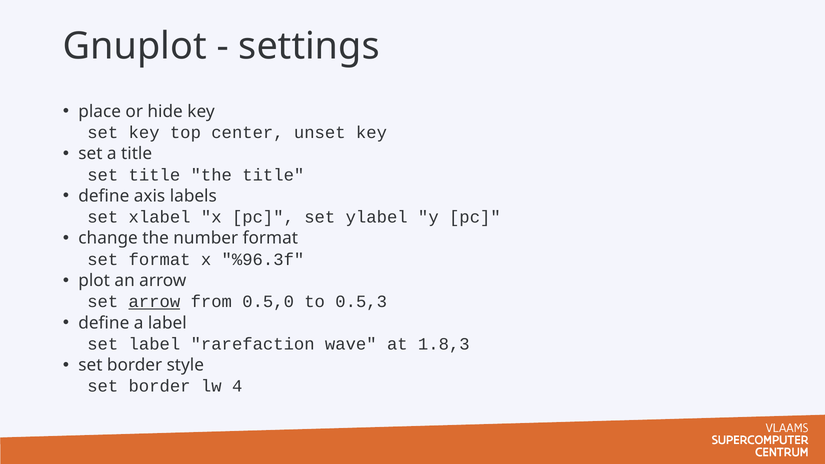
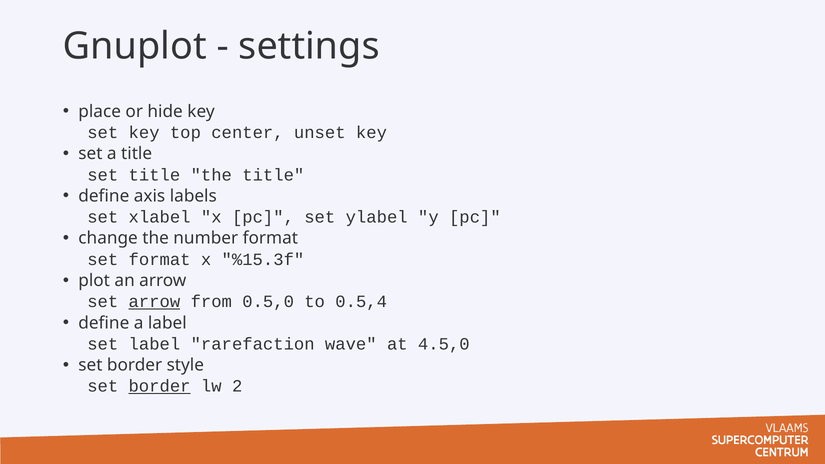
%96.3f: %96.3f -> %15.3f (263, 259)
0.5,3: 0.5,3 -> 0.5,4 (361, 302)
1.8,3: 1.8,3 -> 4.5,0 (444, 344)
border underline: none -> present (160, 386)
4: 4 -> 2 (237, 386)
